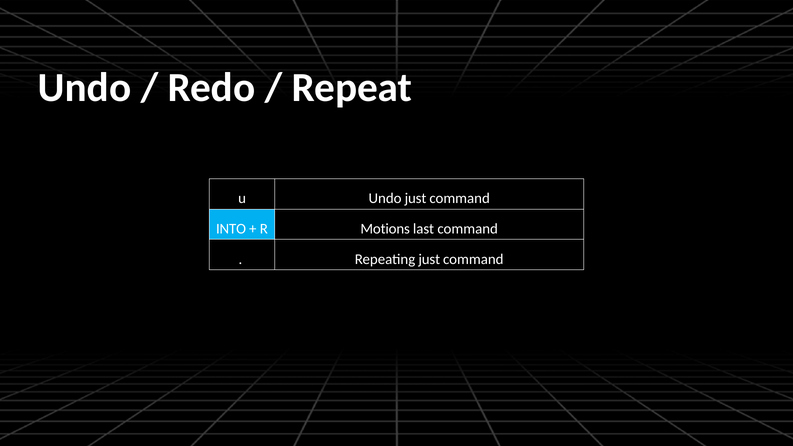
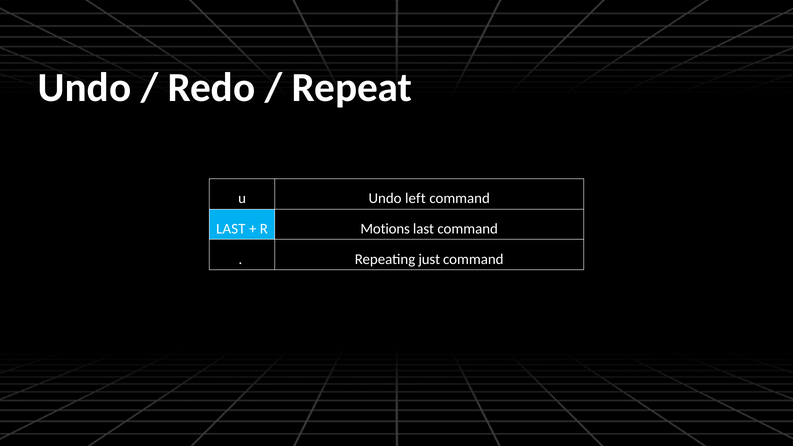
Undo just: just -> left (415, 199)
INTO: INTO -> LAST (231, 229)
